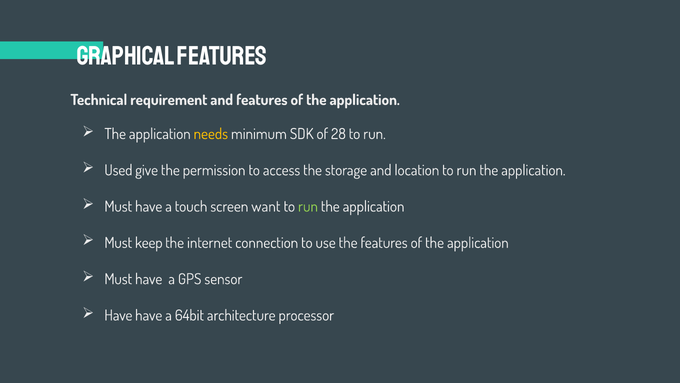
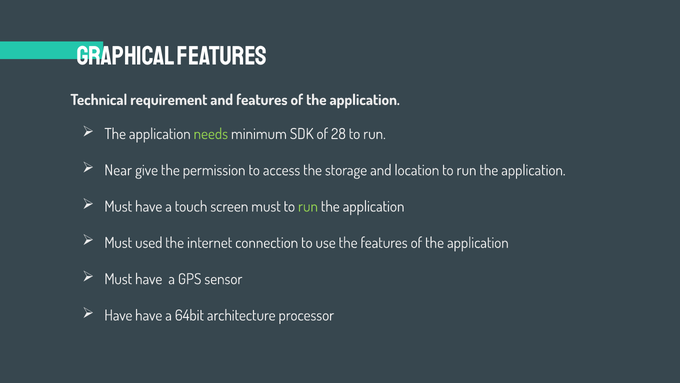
needs colour: yellow -> light green (211, 134)
Used: Used -> Near (118, 170)
screen want: want -> must (266, 206)
keep: keep -> used (149, 243)
